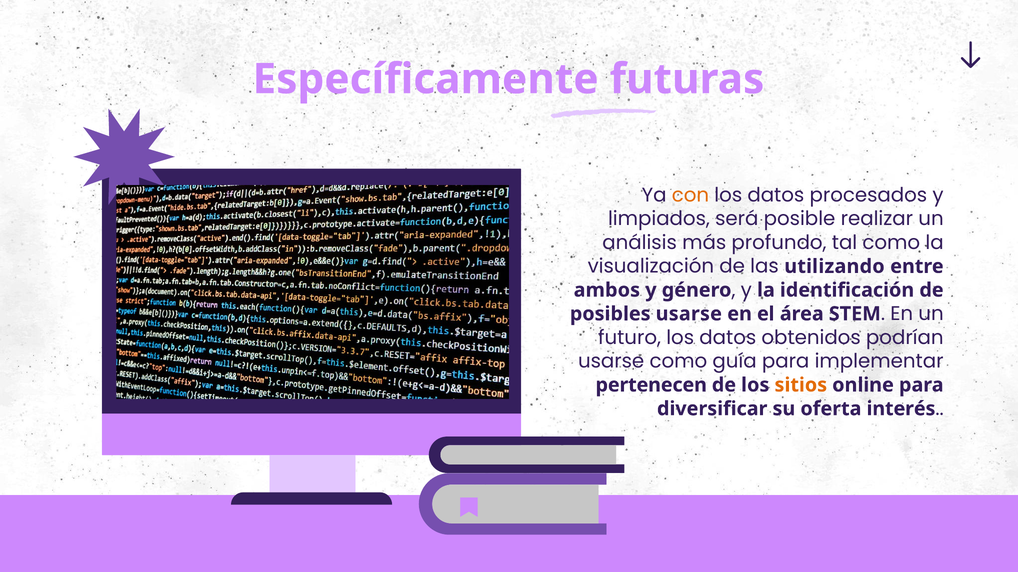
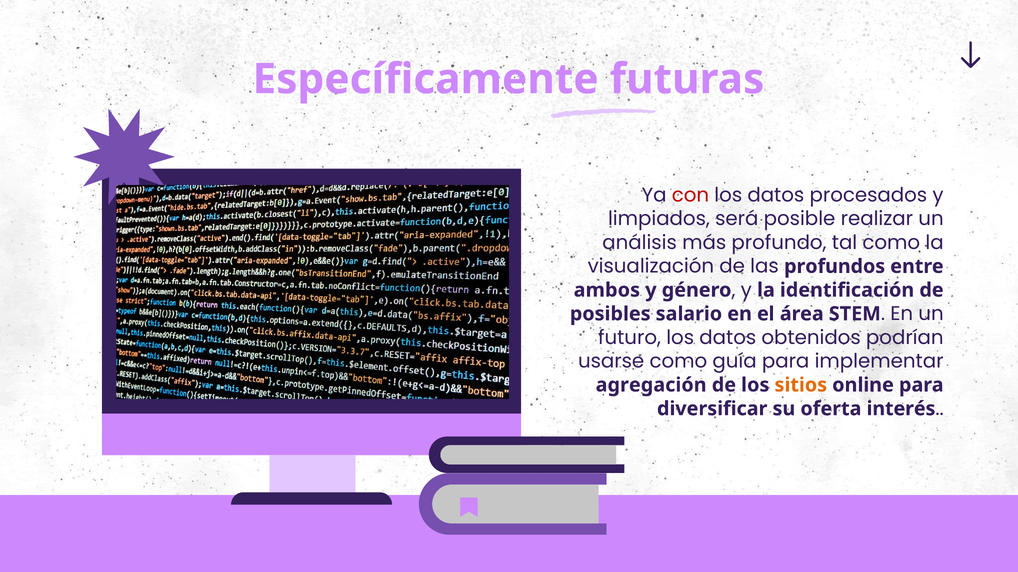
con colour: orange -> red (690, 195)
utilizando: utilizando -> profundos (835, 267)
posibles usarse: usarse -> salario (689, 314)
pertenecen: pertenecen -> agregación (651, 385)
